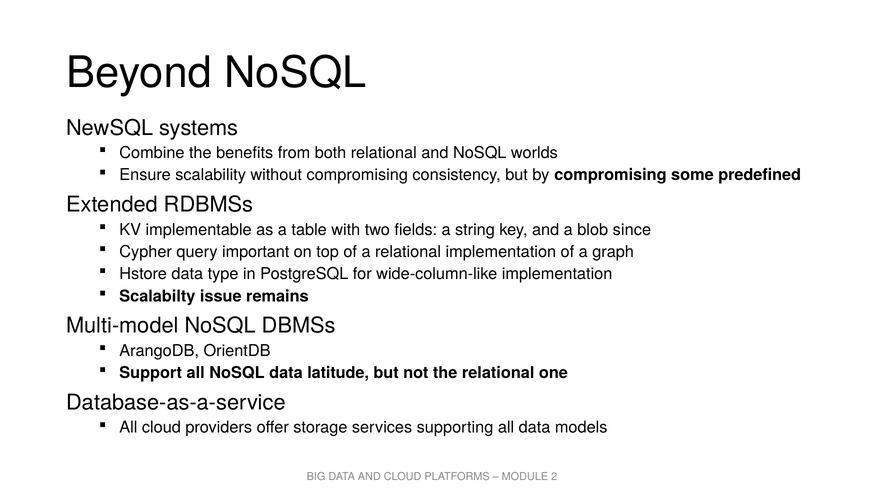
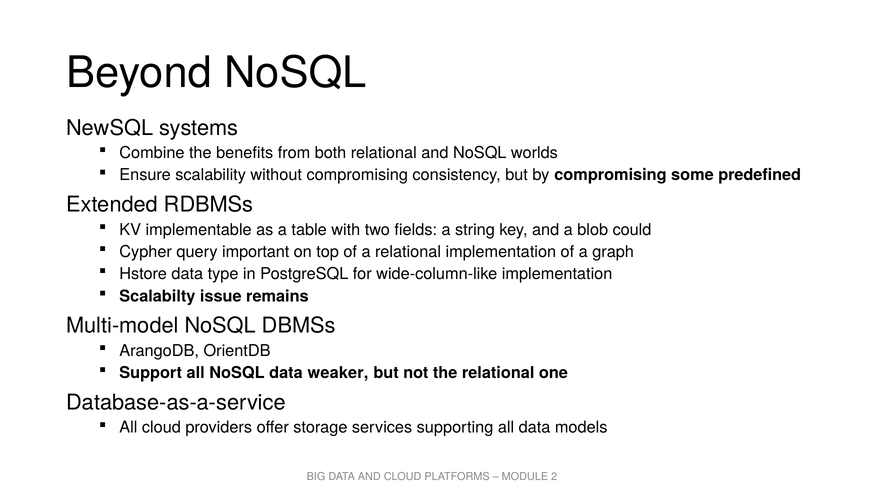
since: since -> could (632, 230)
latitude: latitude -> weaker (338, 373)
